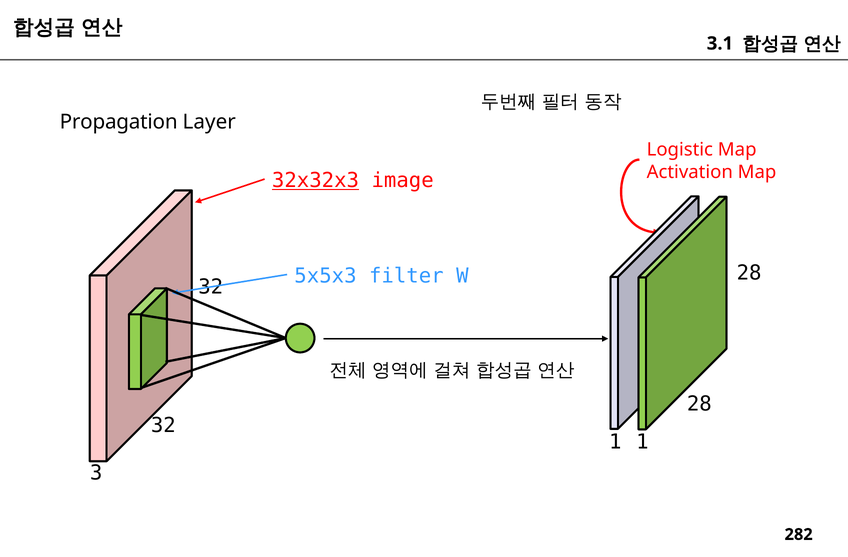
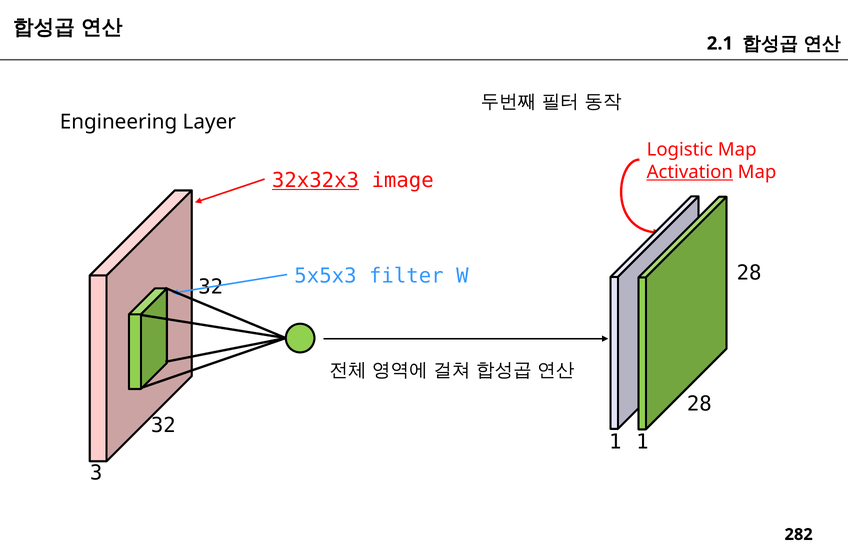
3.1: 3.1 -> 2.1 (720, 43)
Propagation: Propagation -> Engineering (119, 122)
Activation underline: none -> present (690, 172)
